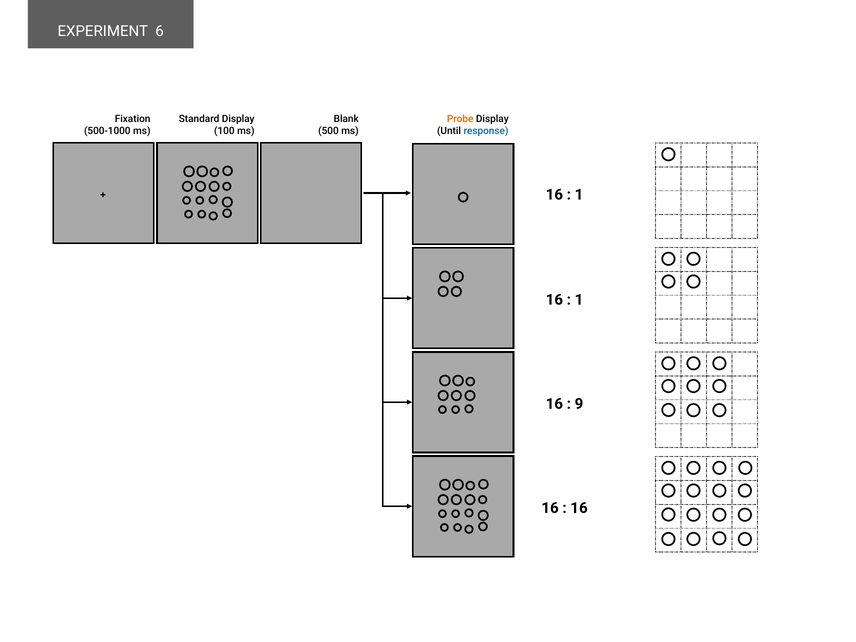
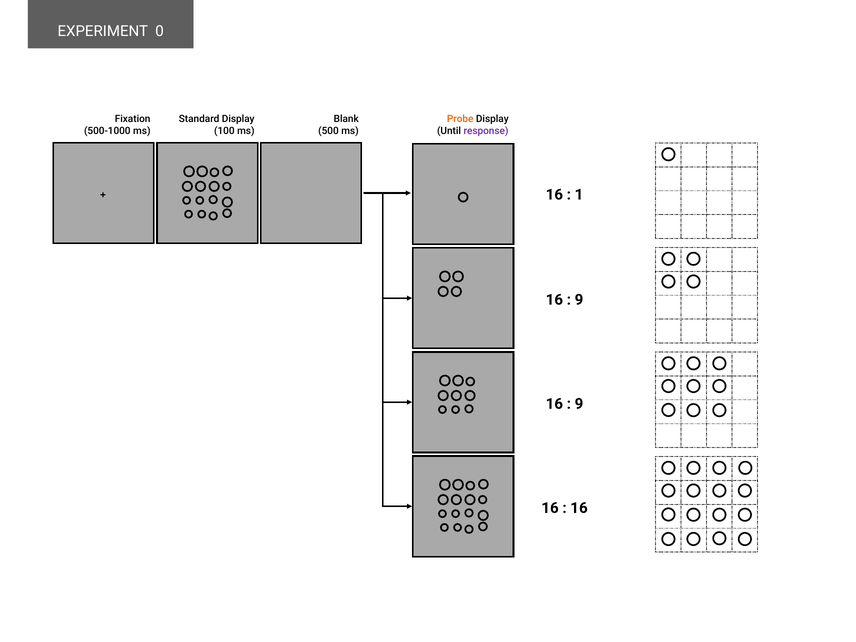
6: 6 -> 0 (159, 31)
response colour: blue -> purple (486, 131)
1: 1 -> 9 (579, 300)
